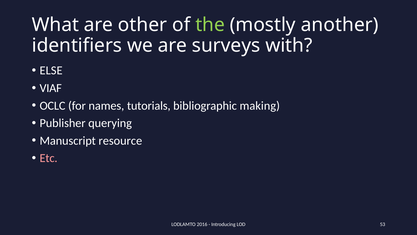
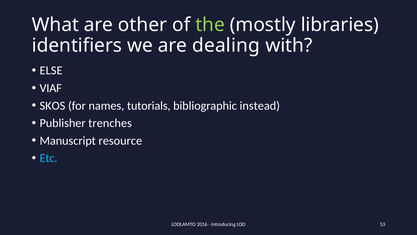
another: another -> libraries (340, 25)
surveys: surveys -> dealing (226, 45)
OCLC: OCLC -> SKOS (52, 105)
making: making -> instead (260, 105)
querying: querying -> trenches (110, 123)
Etc colour: pink -> light blue (49, 158)
